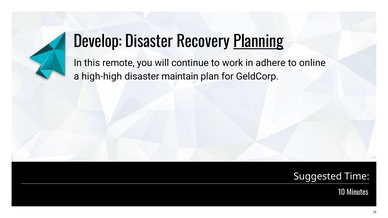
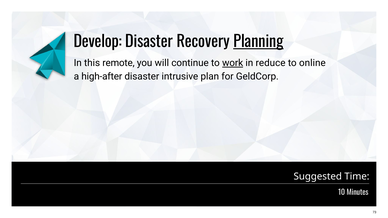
work underline: none -> present (233, 63)
adhere: adhere -> reduce (271, 63)
high-high: high-high -> high-after (102, 76)
maintain: maintain -> intrusive (180, 76)
